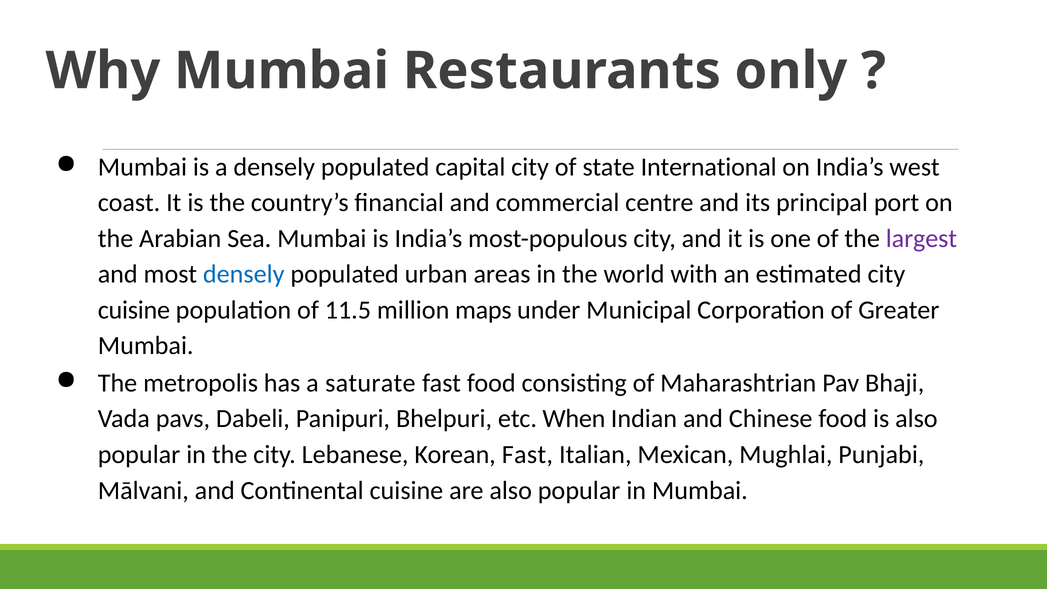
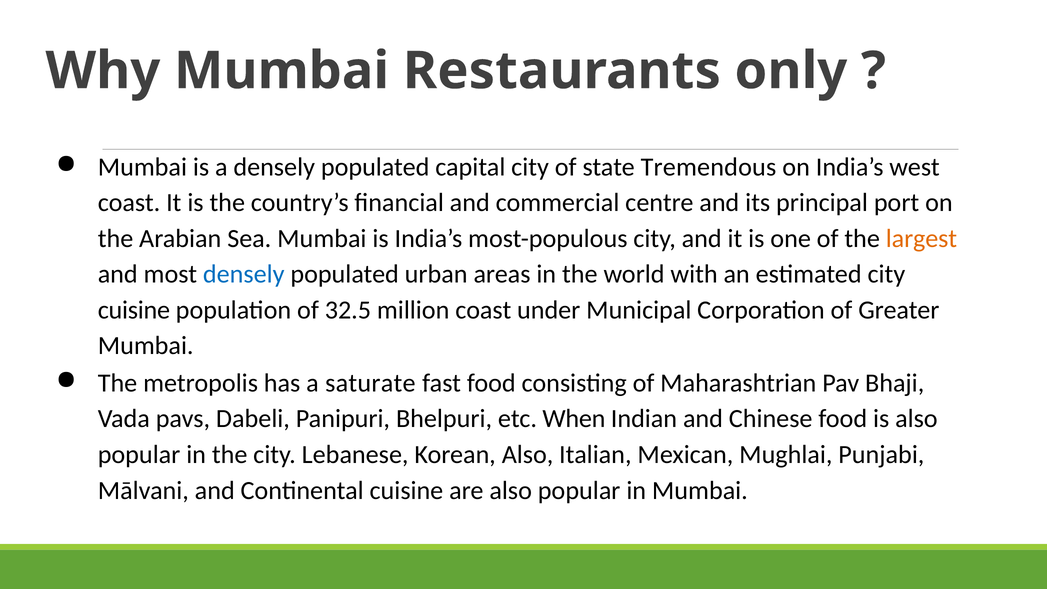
International: International -> Tremendous (708, 167)
largest colour: purple -> orange (921, 238)
11.5: 11.5 -> 32.5 (348, 310)
million maps: maps -> coast (483, 310)
Korean Fast: Fast -> Also (528, 455)
